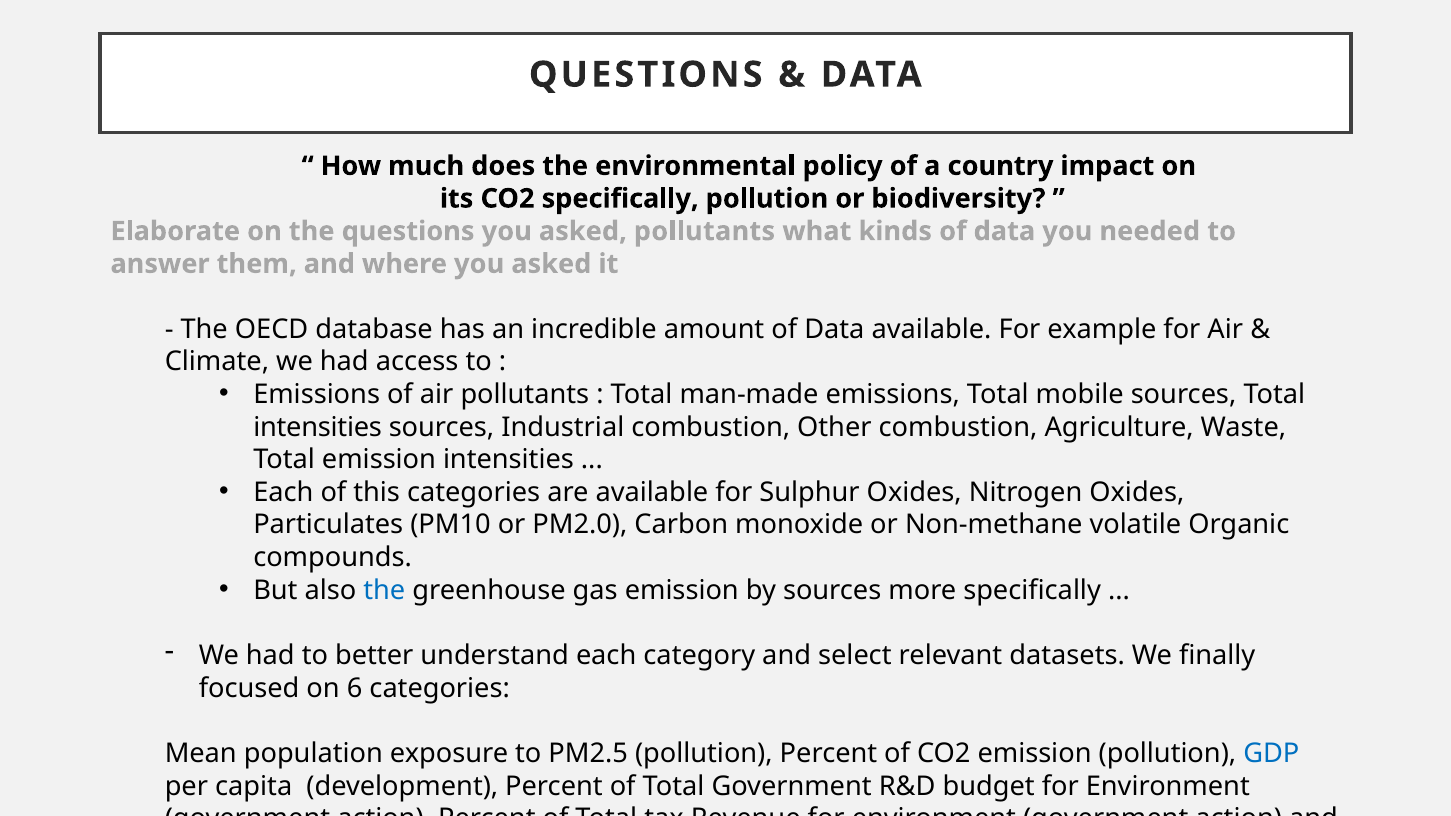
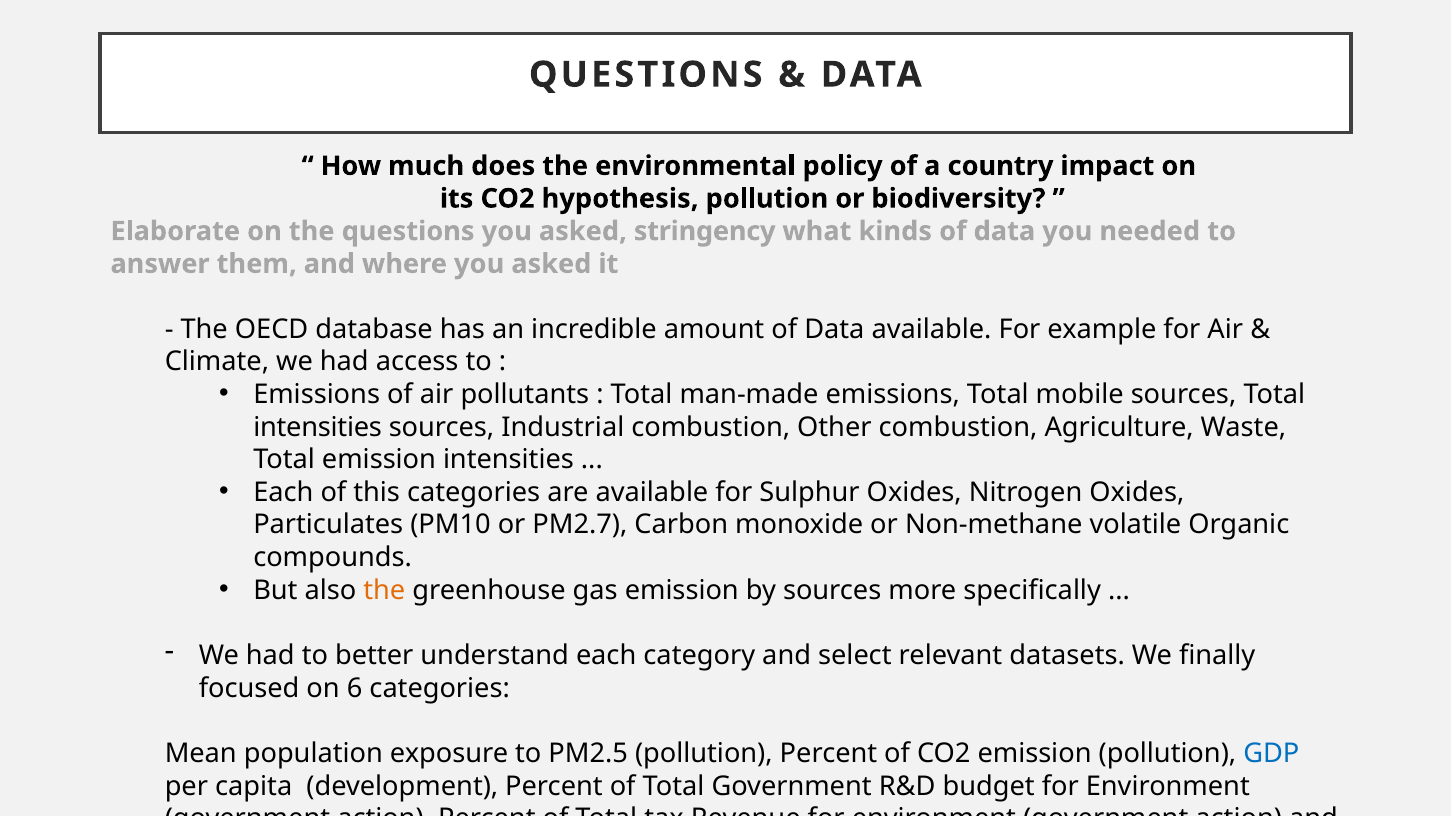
CO2 specifically: specifically -> hypothesis (620, 199)
asked pollutants: pollutants -> stringency (705, 231)
PM2.0: PM2.0 -> PM2.7 (580, 525)
the colour: blue -> orange (384, 590)
